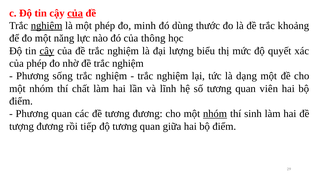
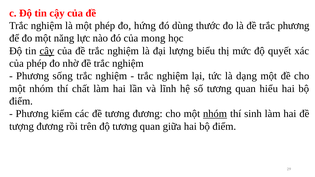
của underline: present -> none (75, 13)
nghiệm underline: present -> none (47, 26)
minh: minh -> hứng (145, 26)
trắc khoảng: khoảng -> phương (294, 26)
thông: thông -> mong (153, 38)
viên: viên -> hiểu (269, 89)
Phương quan: quan -> kiểm (62, 114)
tiếp: tiếp -> trên (89, 126)
